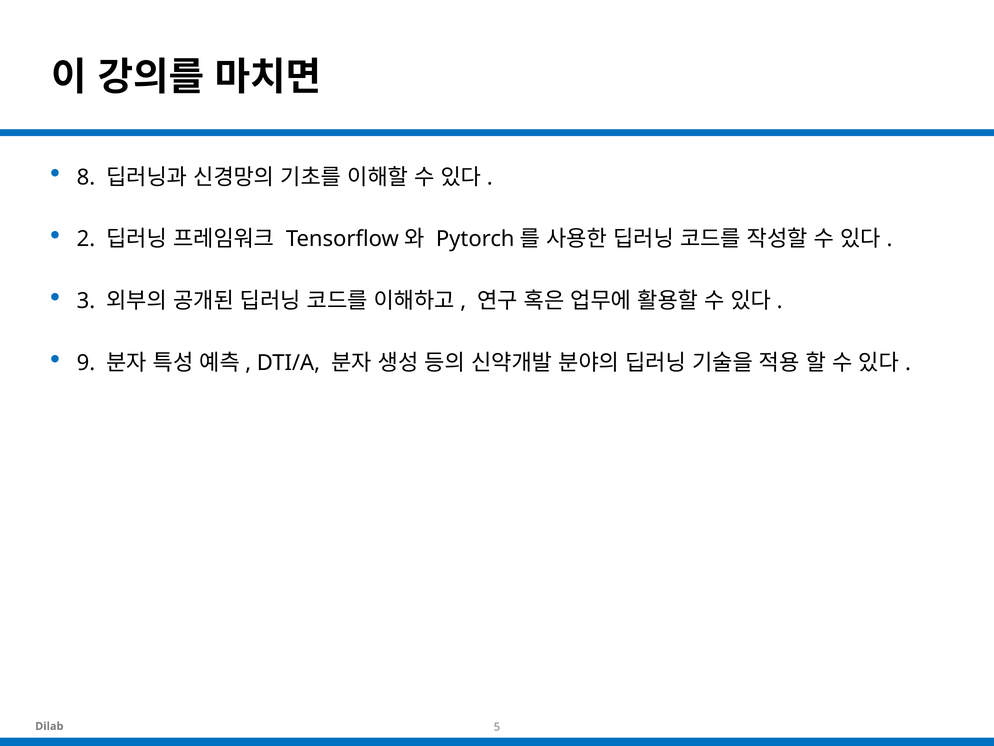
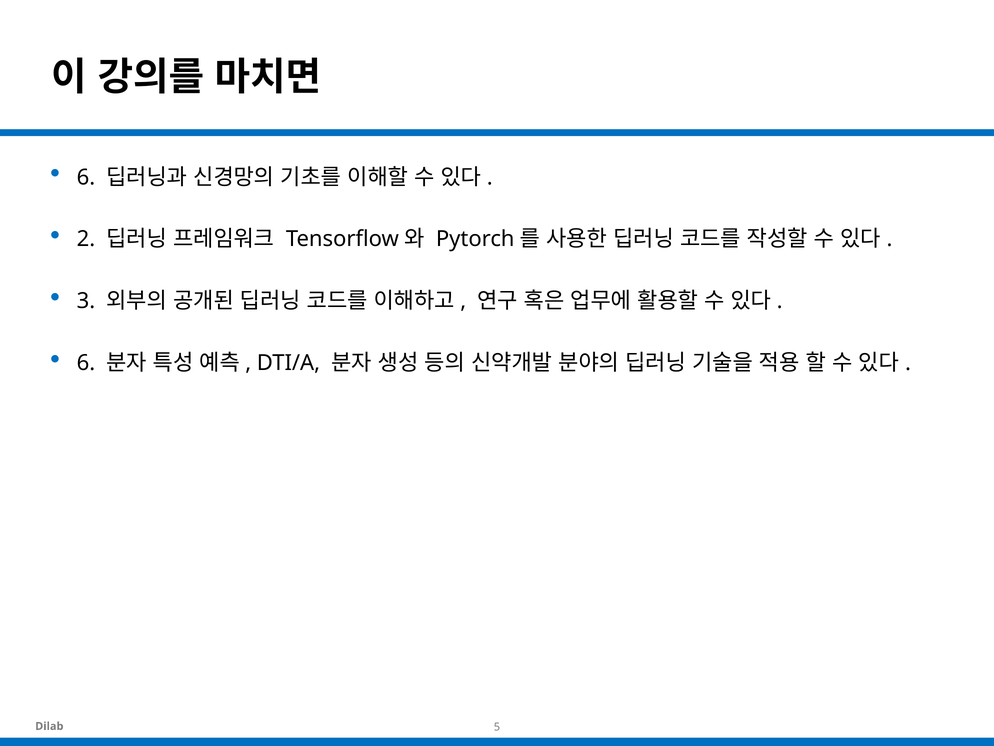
8: 8 -> 6 (86, 177)
9: 9 -> 6 (86, 363)
